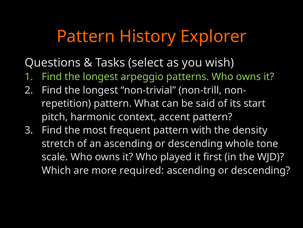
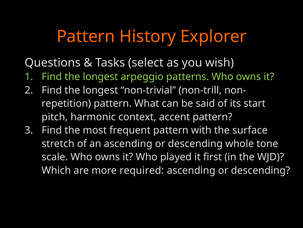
density: density -> surface (250, 130)
